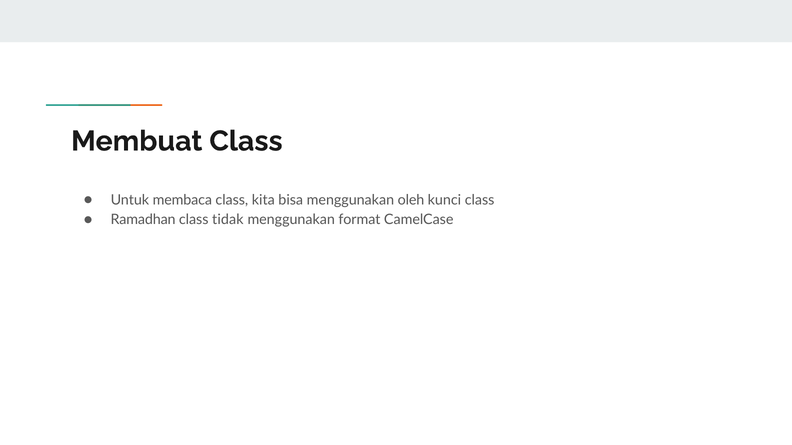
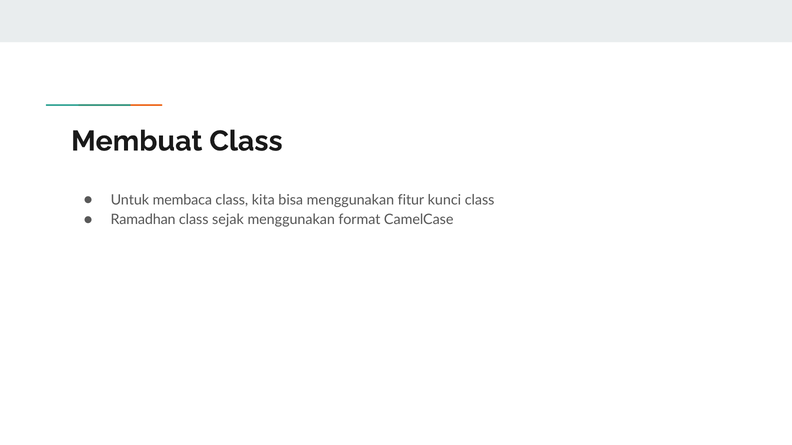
oleh: oleh -> fitur (411, 200)
tidak: tidak -> sejak (228, 220)
